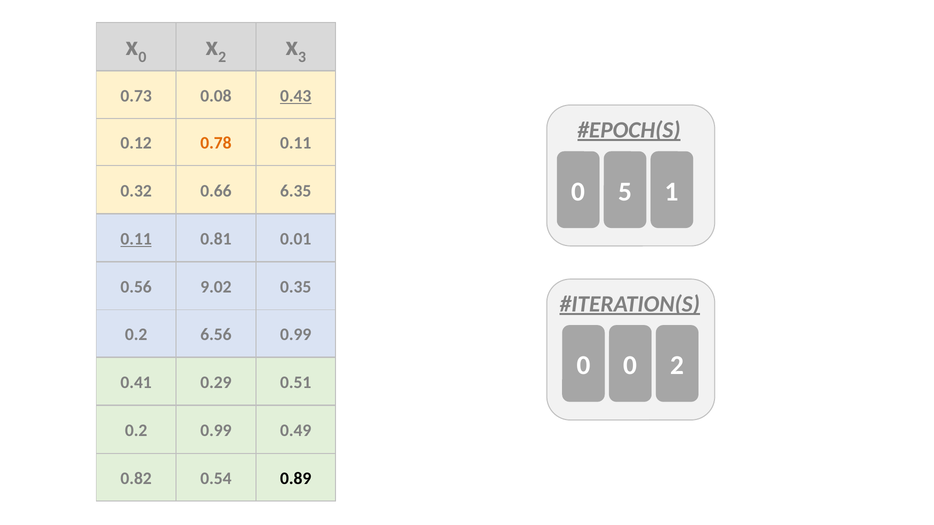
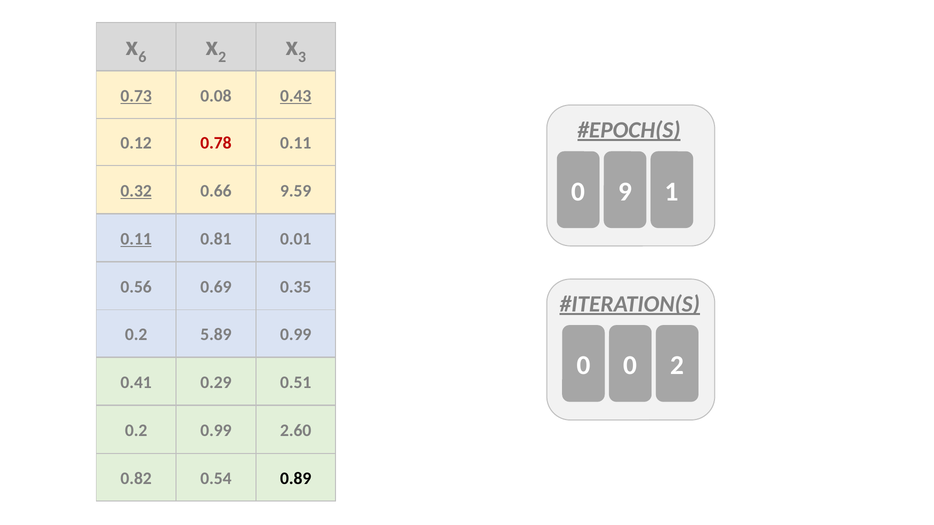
0: 0 -> 6 (142, 57)
0.73 underline: none -> present (136, 96)
0.78 colour: orange -> red (216, 143)
5: 5 -> 9 (625, 192)
0.32 underline: none -> present (136, 191)
6.35: 6.35 -> 9.59 (296, 191)
9.02: 9.02 -> 0.69 (216, 287)
6.56: 6.56 -> 5.89 (216, 335)
0.49: 0.49 -> 2.60 (296, 431)
